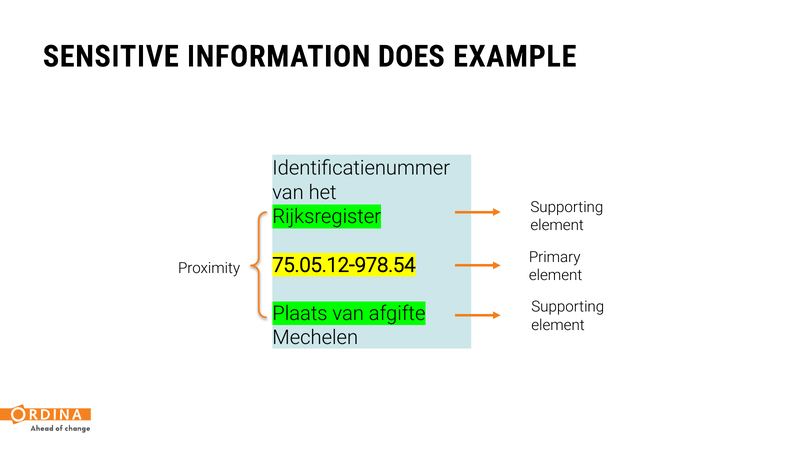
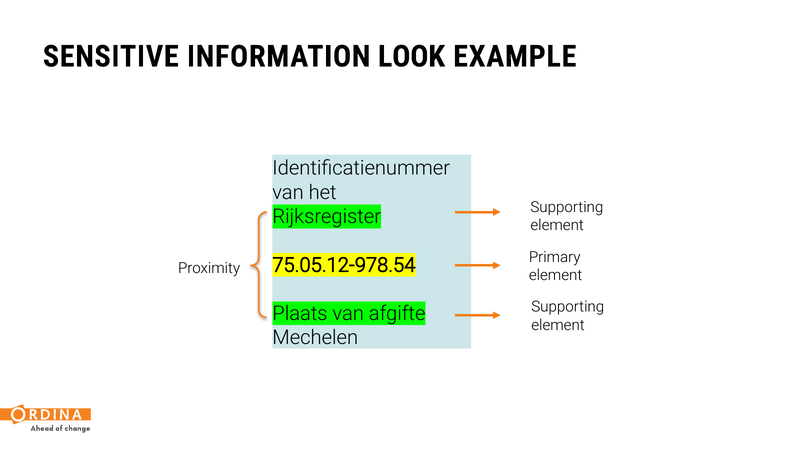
DOES: DOES -> LOOK (411, 57)
